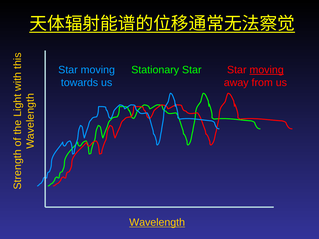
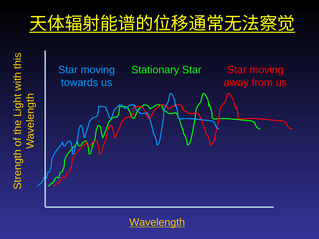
moving underline: present -> none (267, 70)
